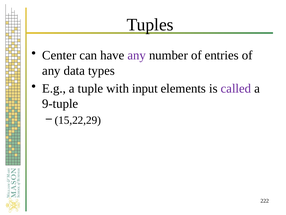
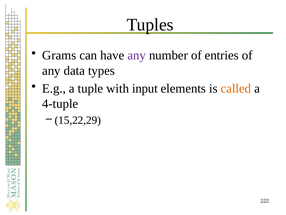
Center: Center -> Grams (59, 55)
called colour: purple -> orange (236, 88)
9-tuple: 9-tuple -> 4-tuple (60, 104)
